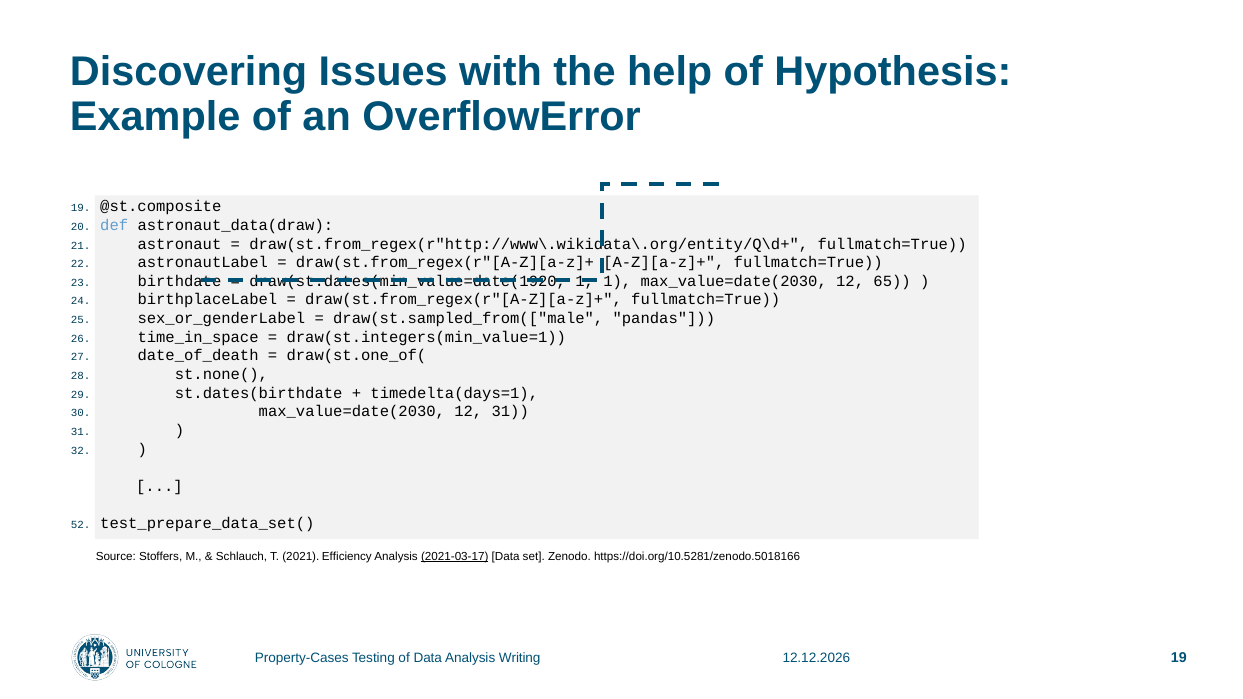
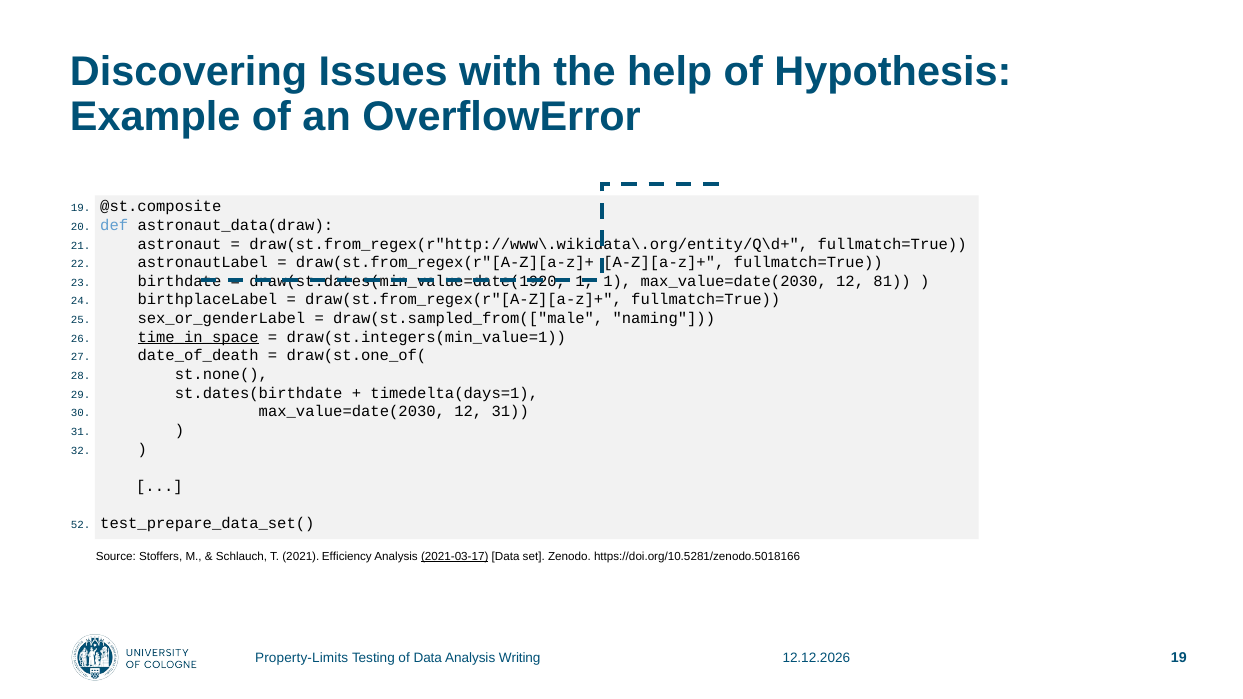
65: 65 -> 81 (892, 281)
pandas: pandas -> naming (664, 319)
time_in_space underline: none -> present (198, 337)
Property-Cases: Property-Cases -> Property-Limits (302, 658)
